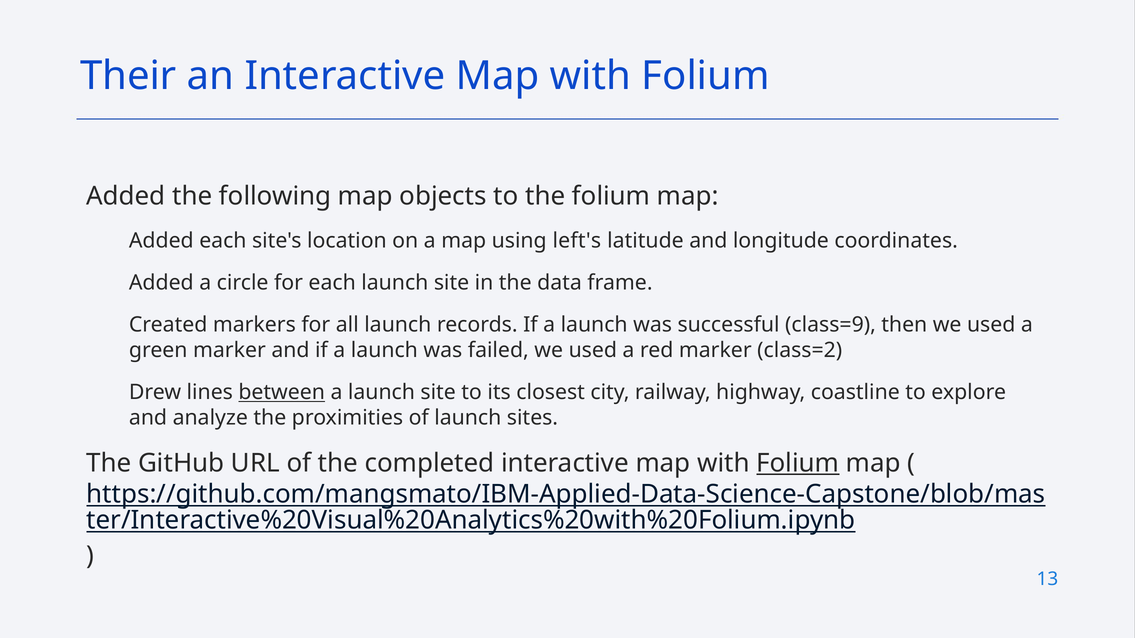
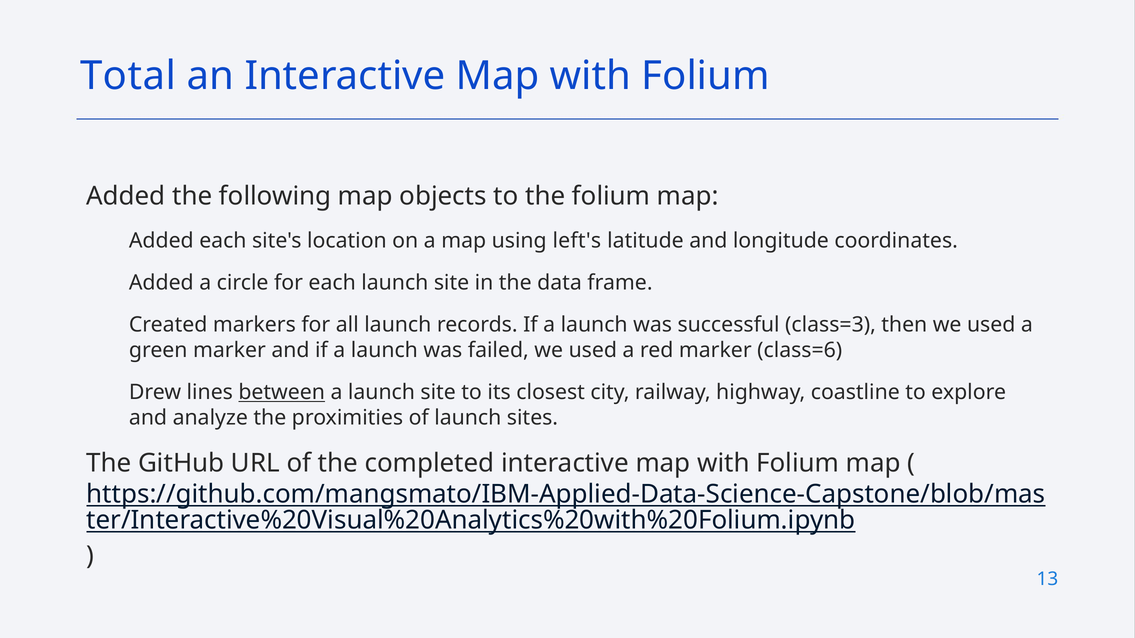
Their: Their -> Total (128, 76)
class=9: class=9 -> class=3 (830, 325)
class=2: class=2 -> class=6 (800, 350)
Folium underline: present -> none (798, 463)
